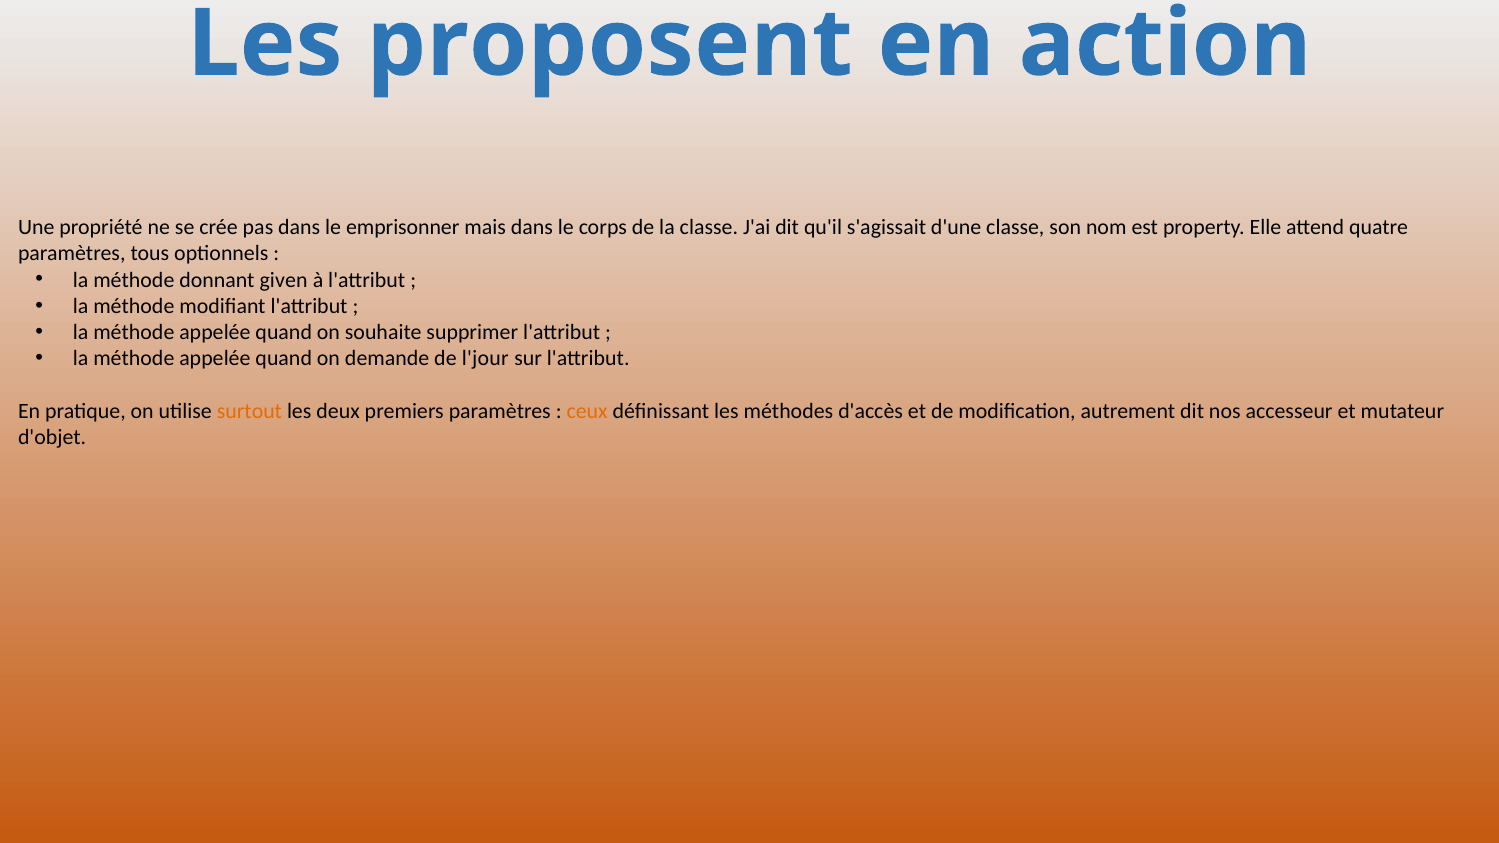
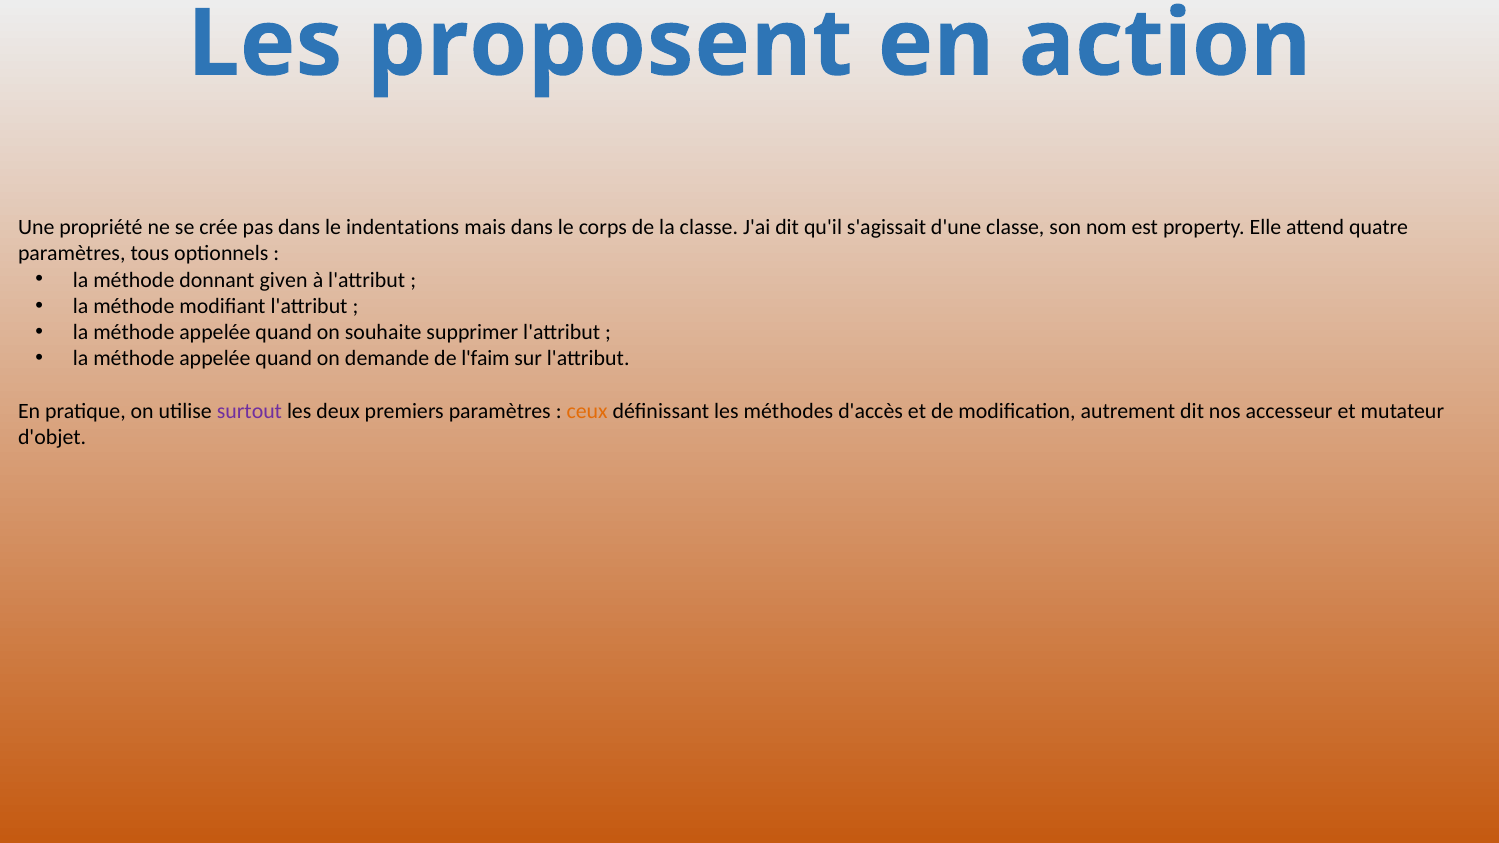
emprisonner: emprisonner -> indentations (403, 227)
l'jour: l'jour -> l'faim (486, 359)
surtout colour: orange -> purple (249, 411)
